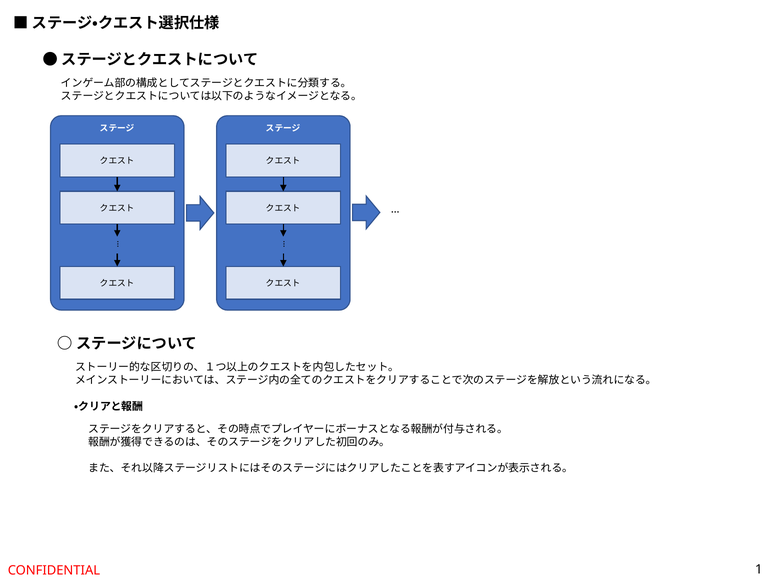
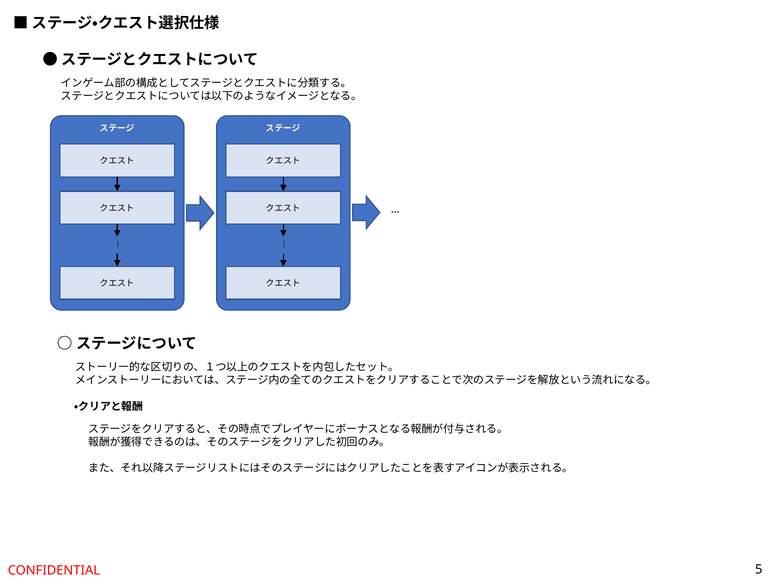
1: 1 -> 5 (759, 569)
